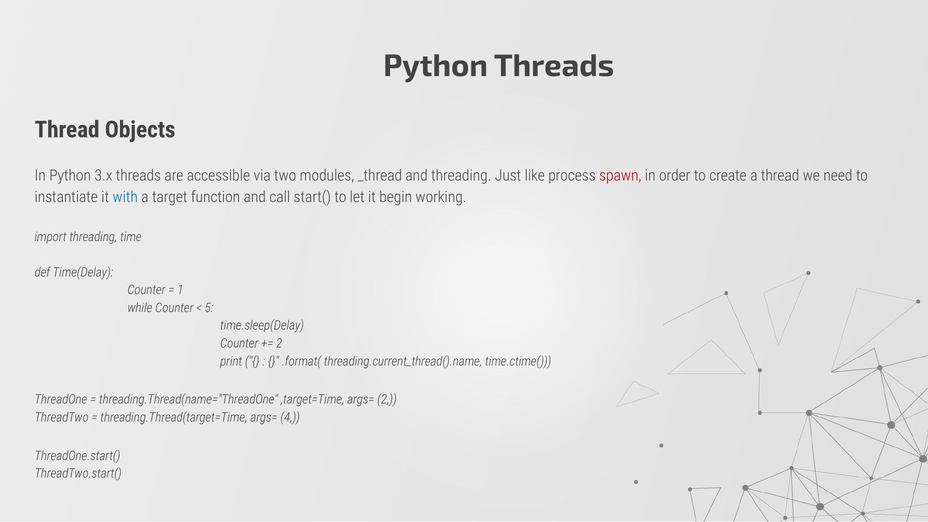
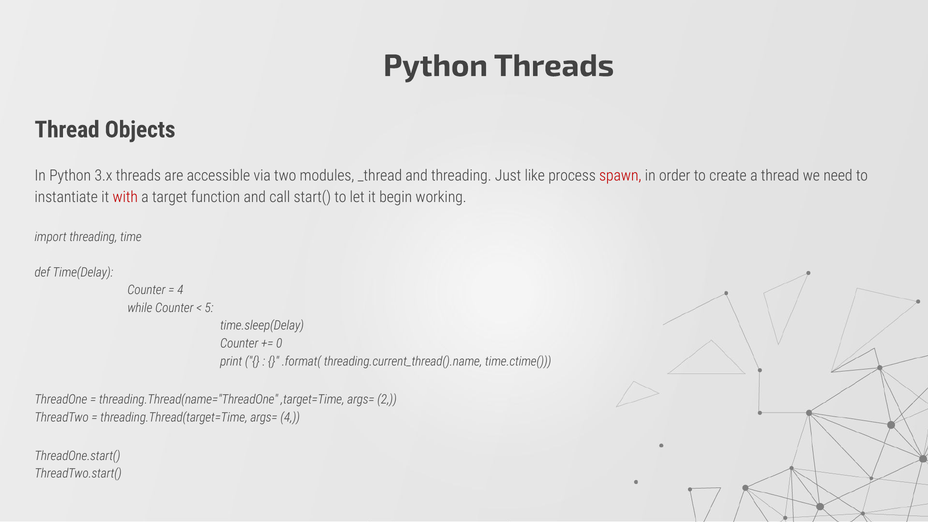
with colour: blue -> red (125, 197)
1: 1 -> 4 (180, 290)
2: 2 -> 0 (279, 344)
